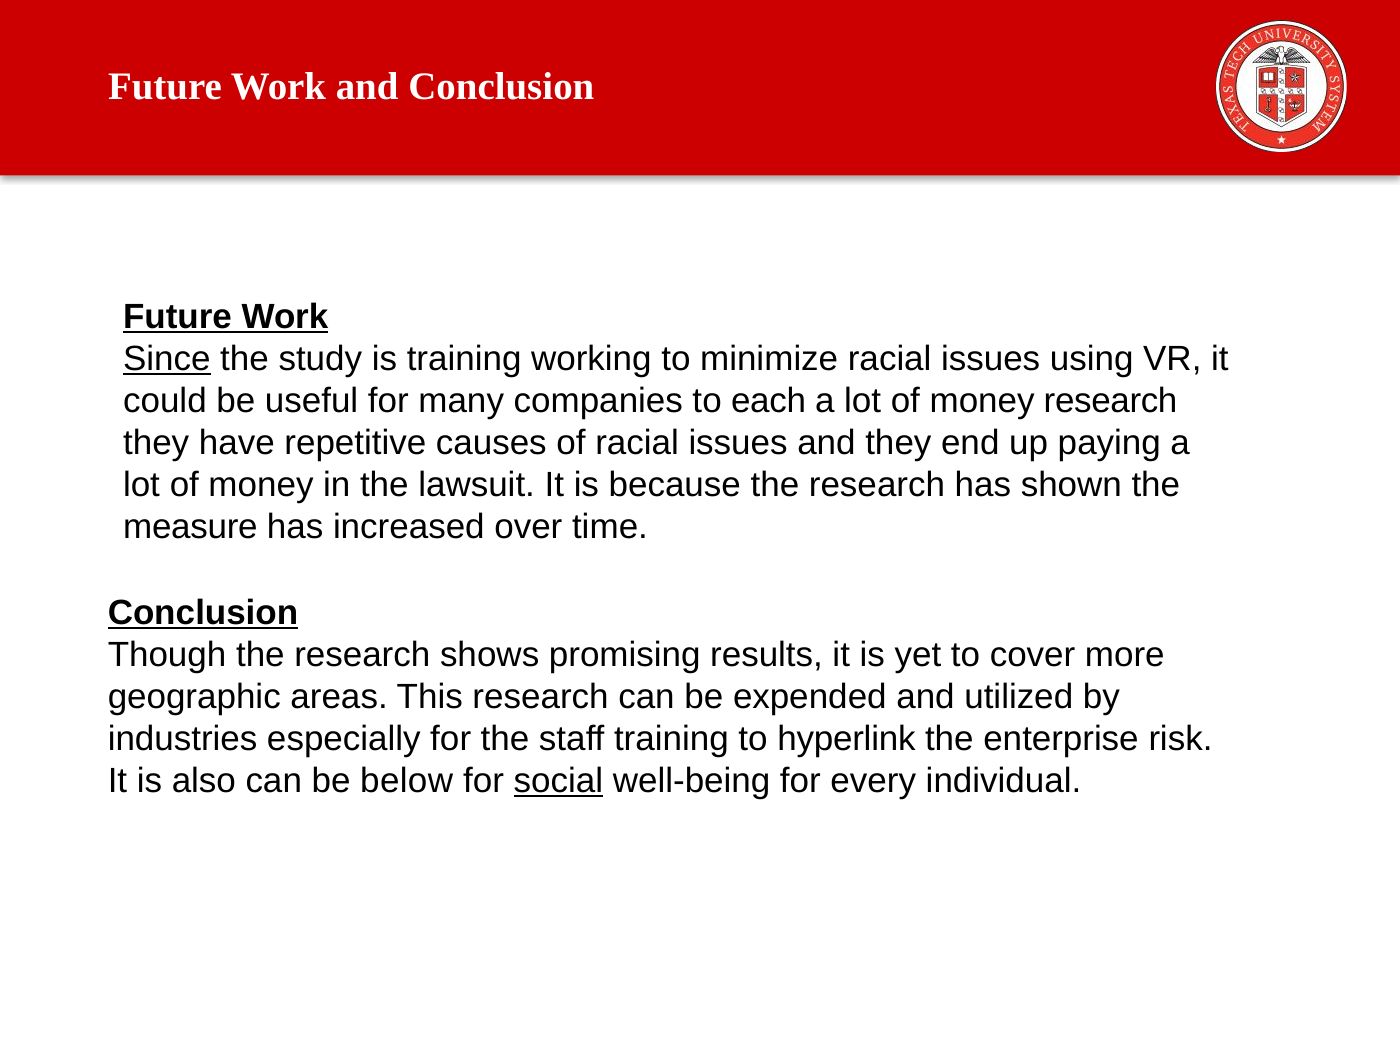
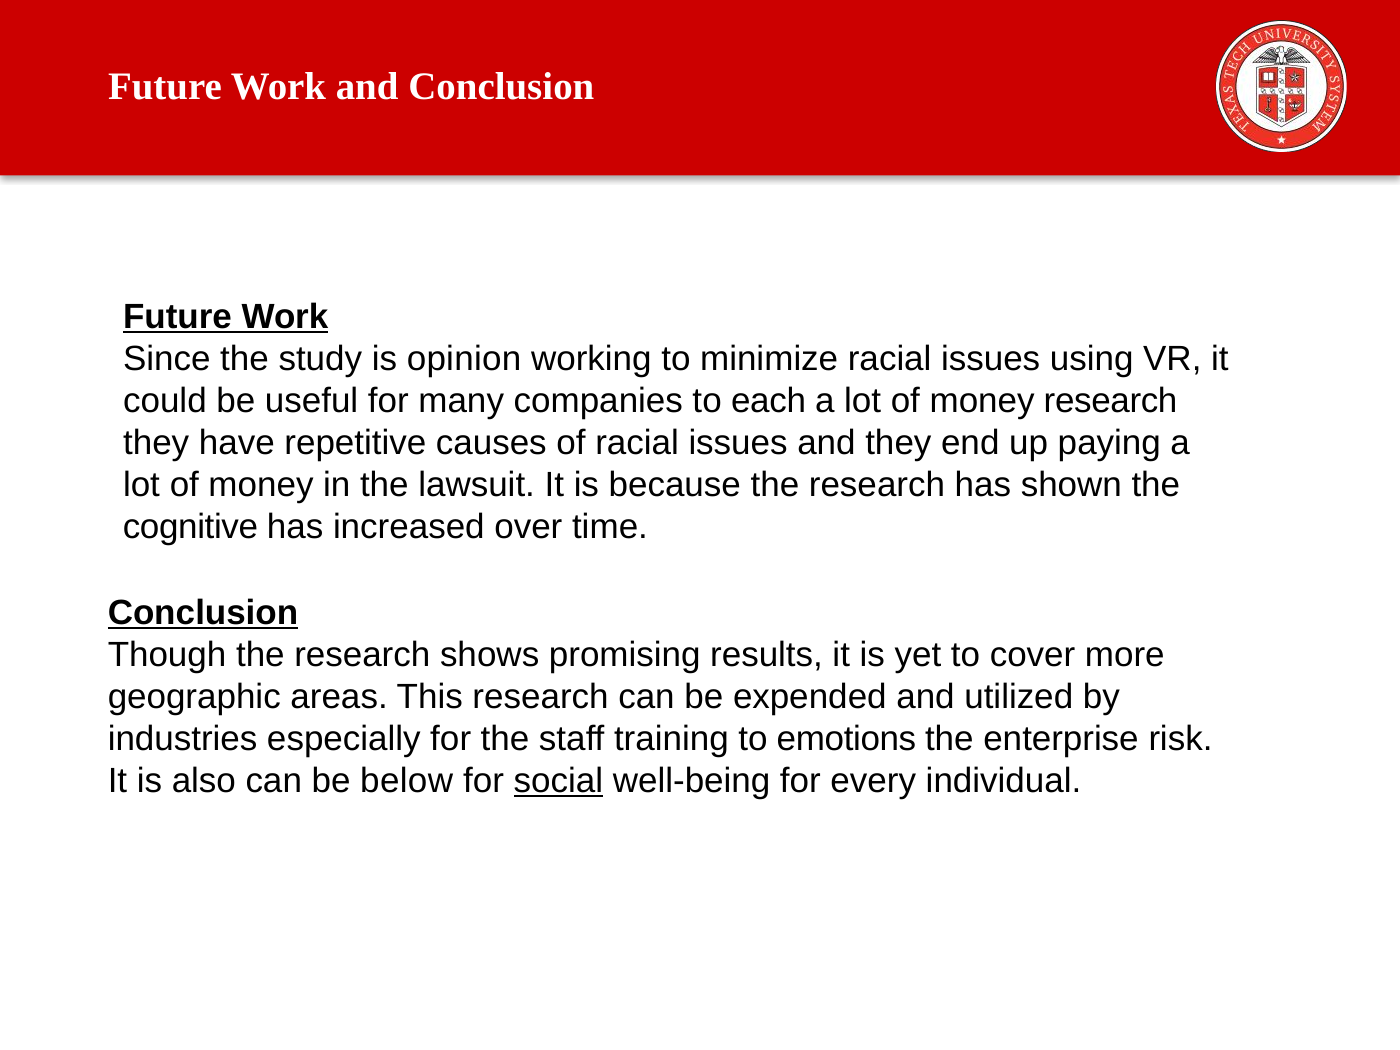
Since underline: present -> none (167, 359)
is training: training -> opinion (464, 359)
measure: measure -> cognitive (190, 527)
hyperlink: hyperlink -> emotions (846, 739)
